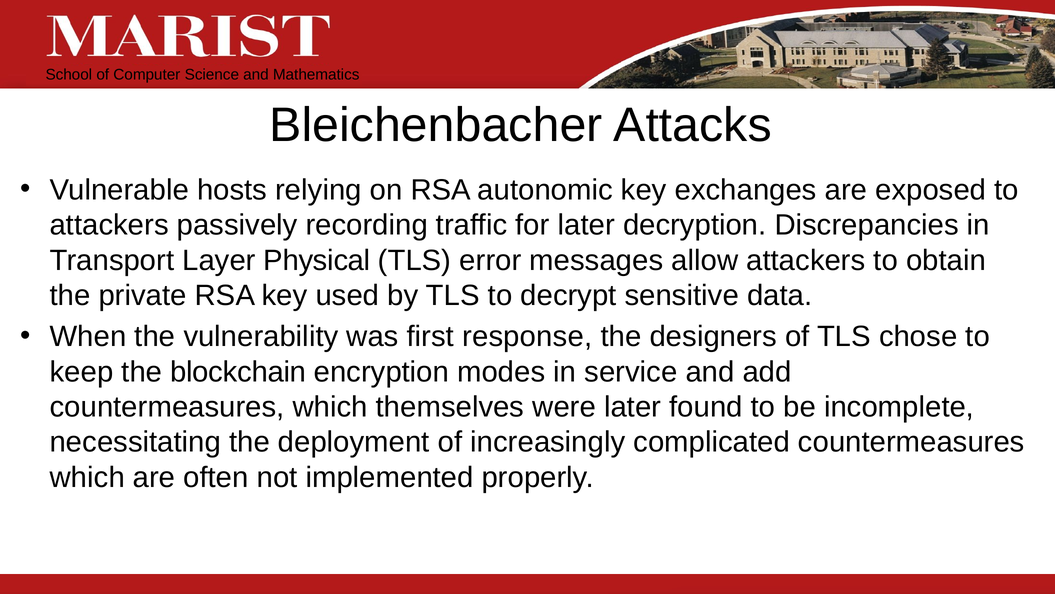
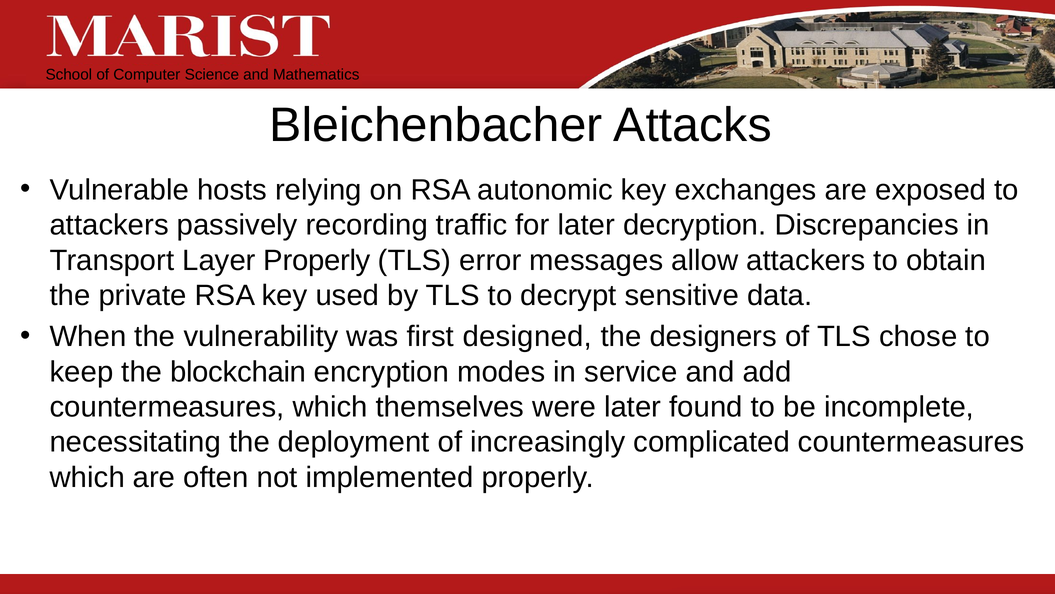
Layer Physical: Physical -> Properly (317, 260)
response: response -> designed (527, 336)
